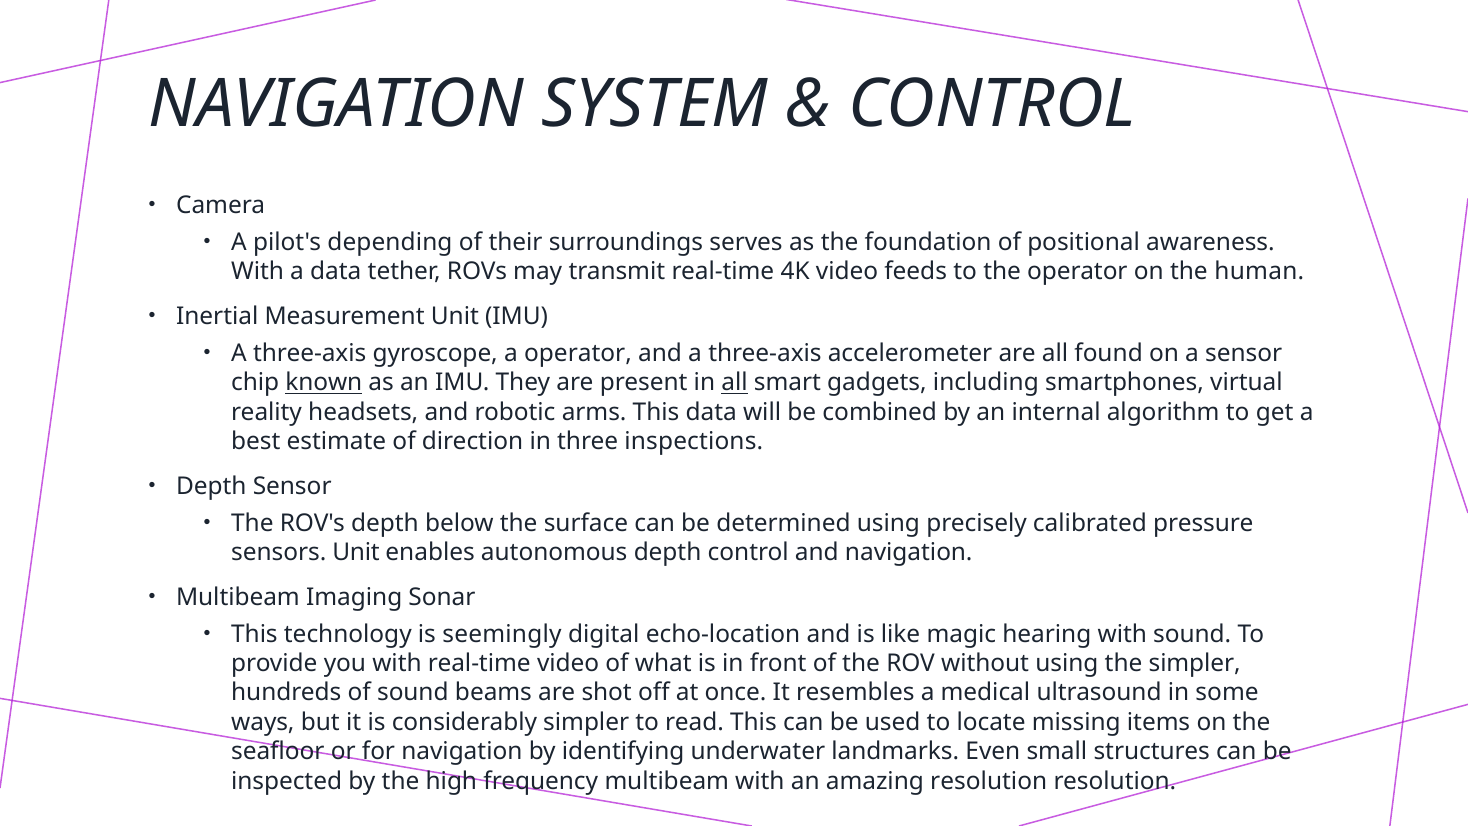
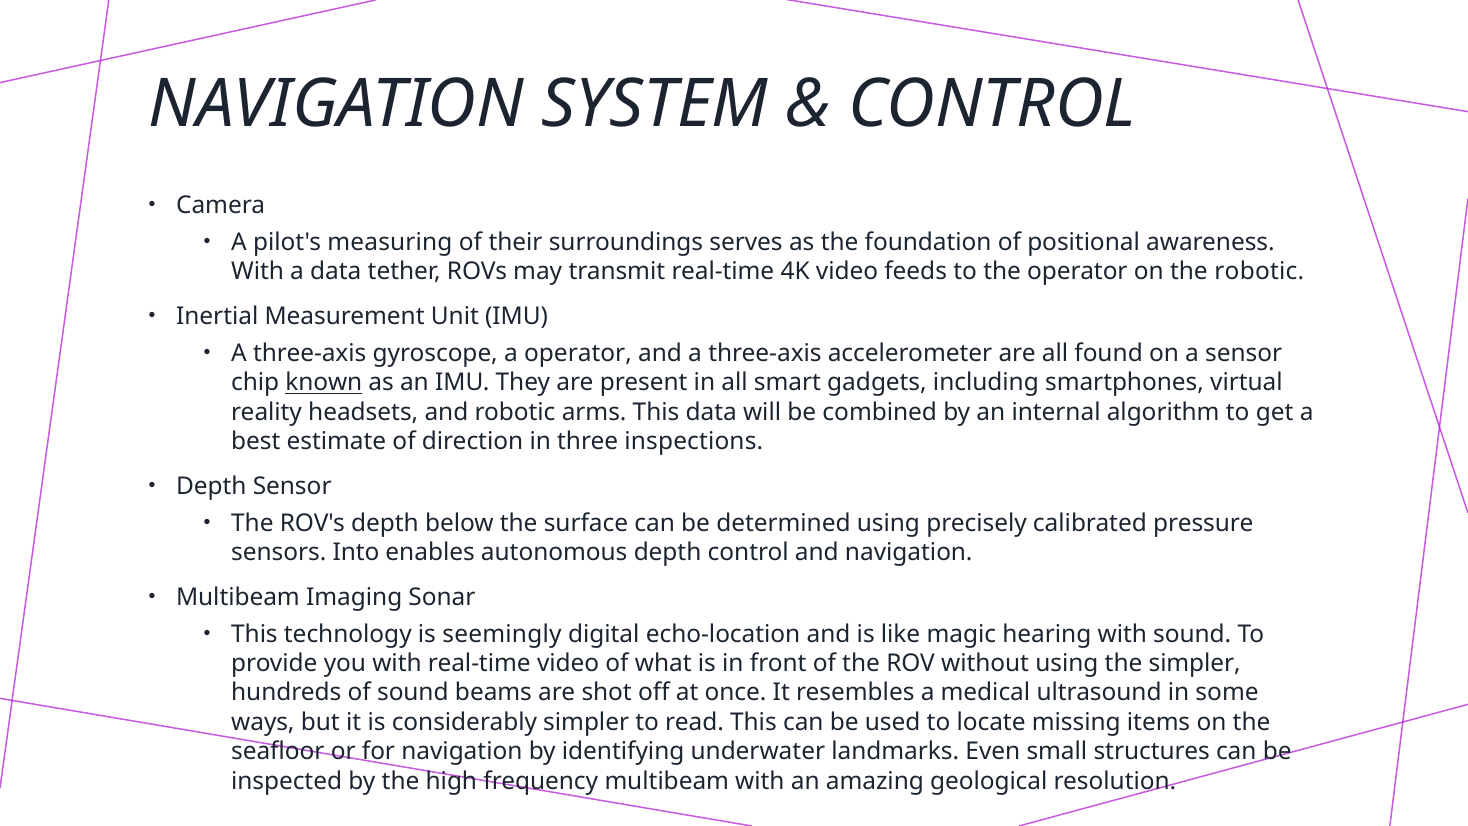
depending: depending -> measuring (390, 242)
the human: human -> robotic (1259, 272)
all underline: present -> none (734, 383)
sensors Unit: Unit -> Into (356, 552)
amazing resolution: resolution -> geological (989, 781)
